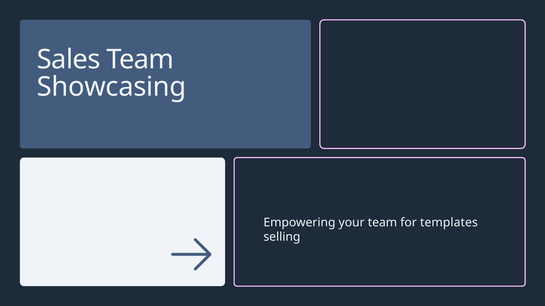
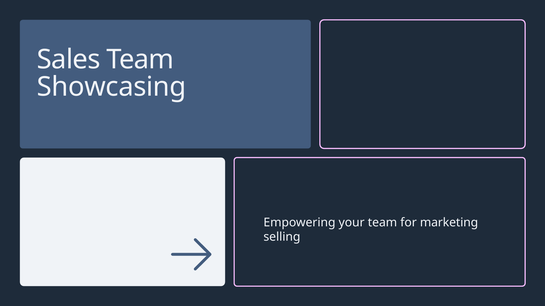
templates: templates -> marketing (449, 223)
